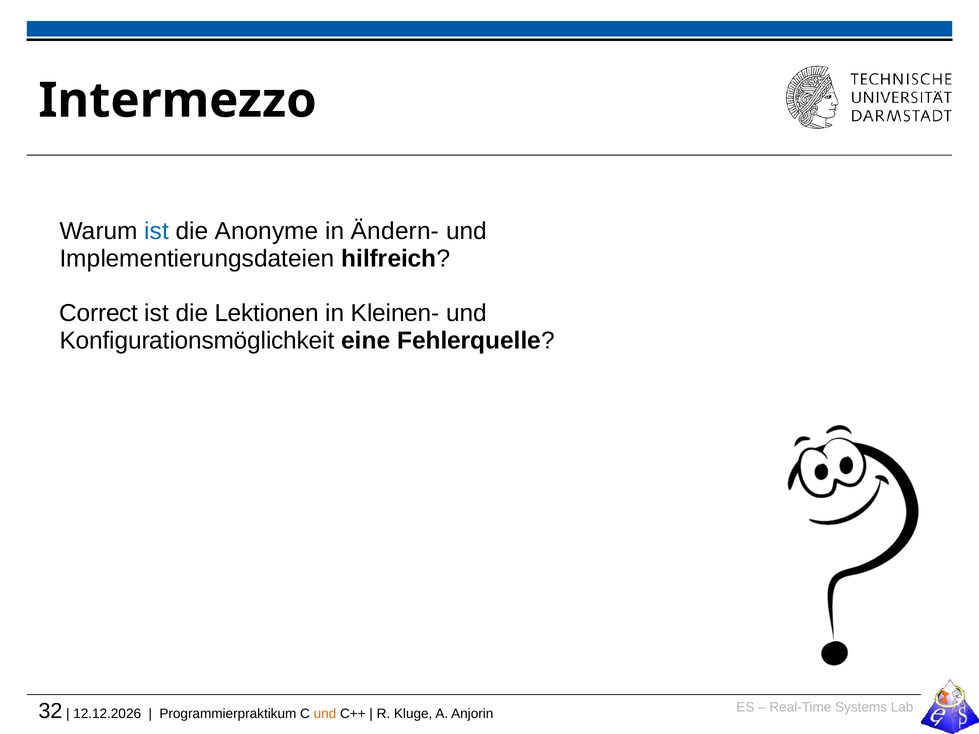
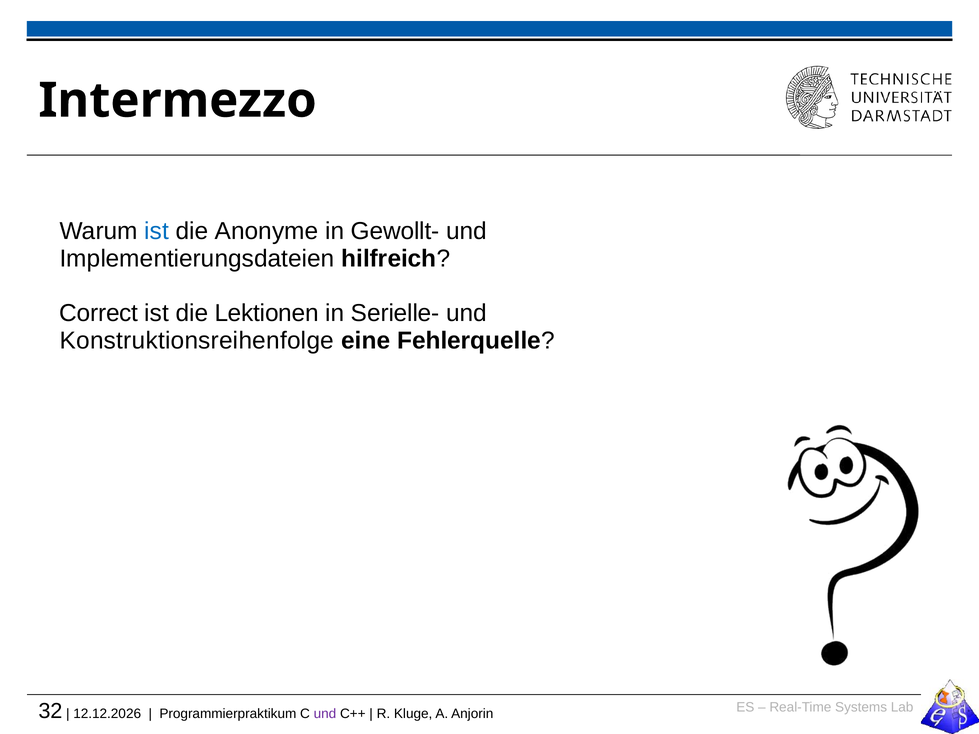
Ändern-: Ändern- -> Gewollt- (395, 231)
Kleinen-: Kleinen- -> Serielle- (395, 313)
Konfigurationsmöglichkeit: Konfigurationsmöglichkeit -> Konstruktionsreihenfolge (197, 341)
und colour: orange -> purple (325, 714)
